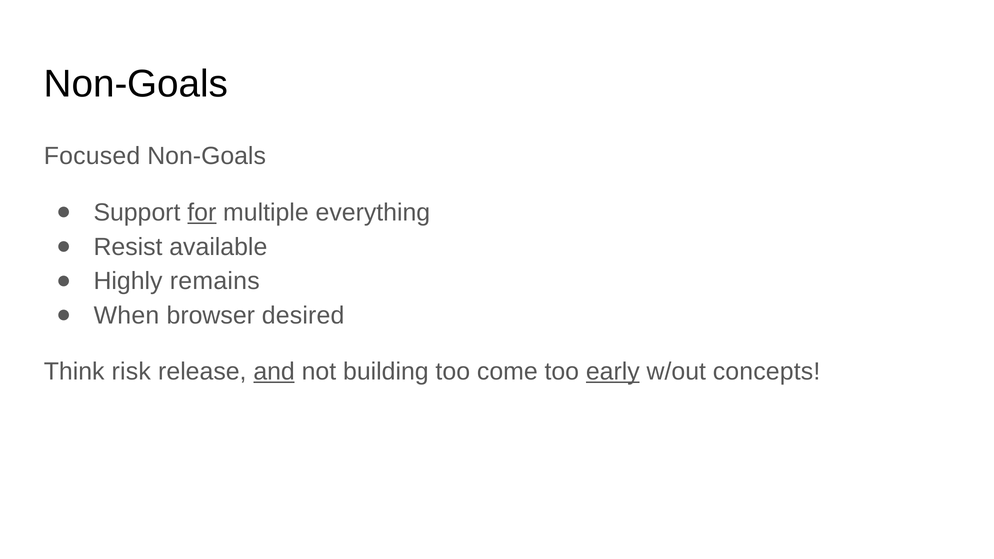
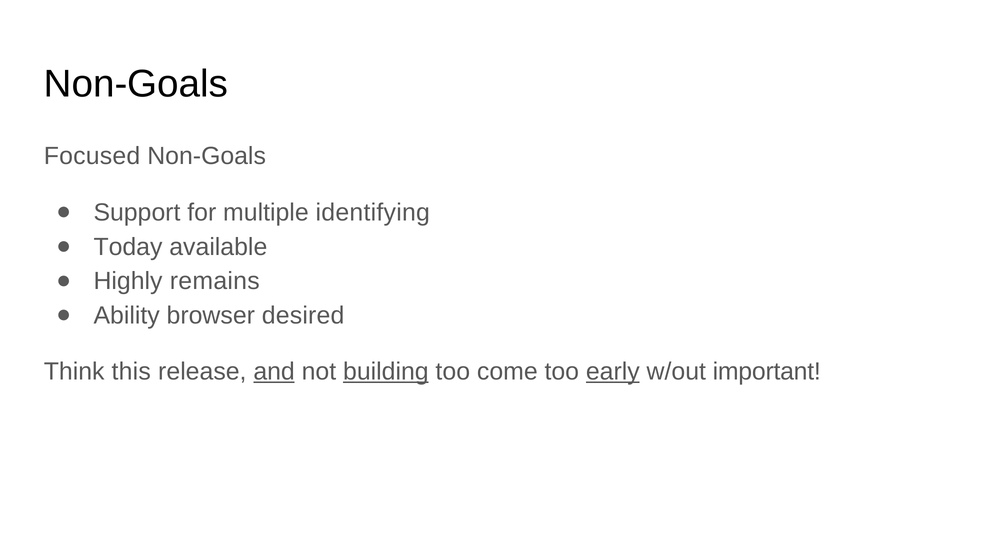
for underline: present -> none (202, 213)
everything: everything -> identifying (373, 213)
Resist: Resist -> Today (128, 247)
When: When -> Ability (127, 316)
risk: risk -> this (131, 372)
building underline: none -> present (386, 372)
concepts: concepts -> important (767, 372)
